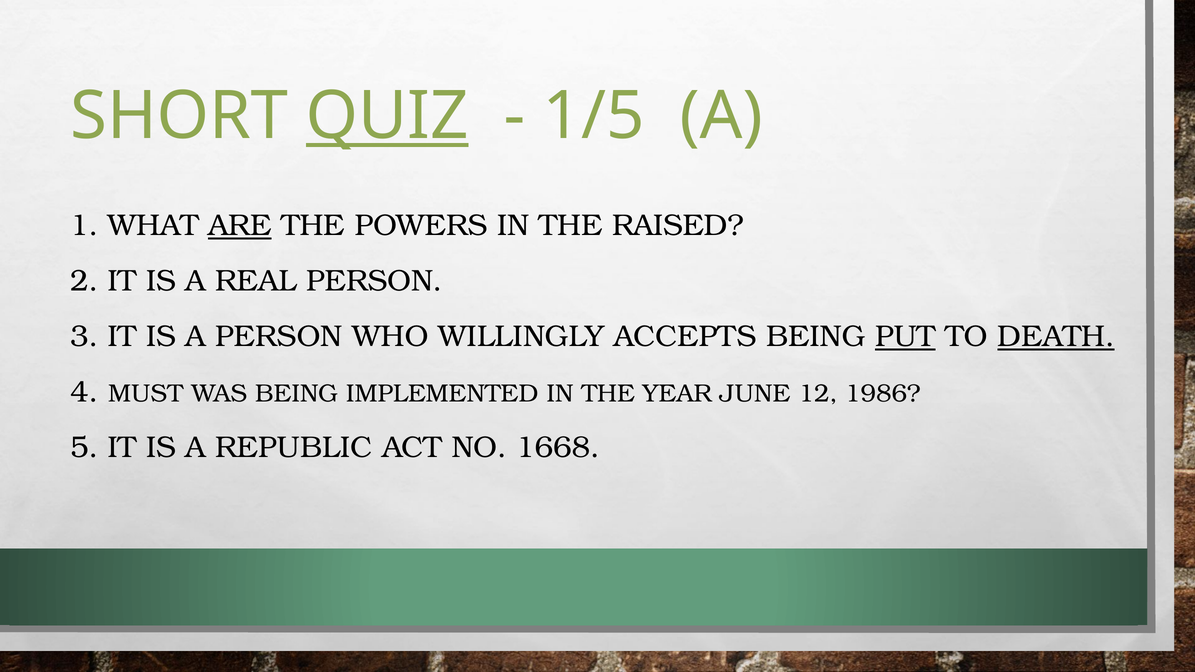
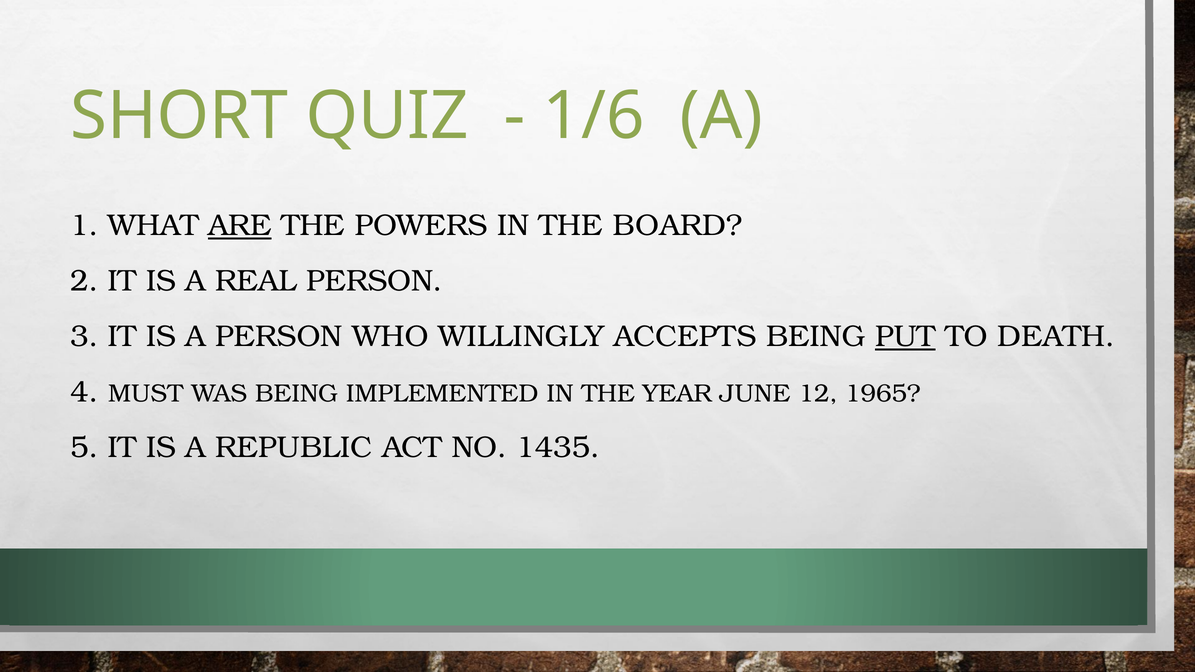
QUIZ underline: present -> none (387, 116)
1/5: 1/5 -> 1/6 (594, 116)
RAISED: RAISED -> BOARD (678, 226)
DEATH underline: present -> none (1056, 337)
1986: 1986 -> 1965 (883, 394)
1668: 1668 -> 1435 (558, 448)
